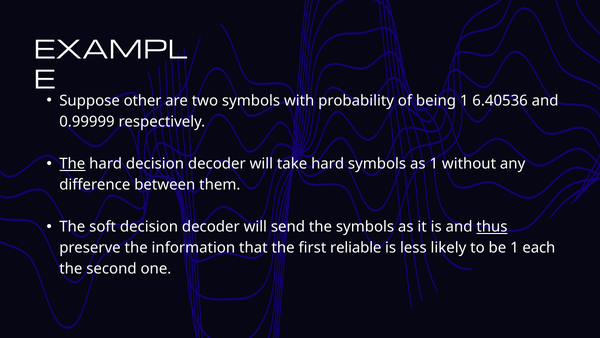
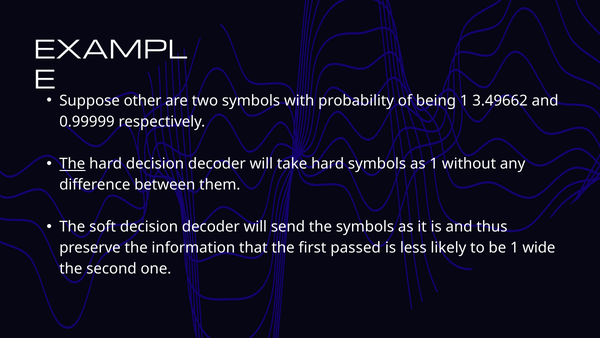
6.40536: 6.40536 -> 3.49662 (500, 101)
thus underline: present -> none (492, 227)
reliable: reliable -> passed (356, 248)
each: each -> wide (539, 248)
